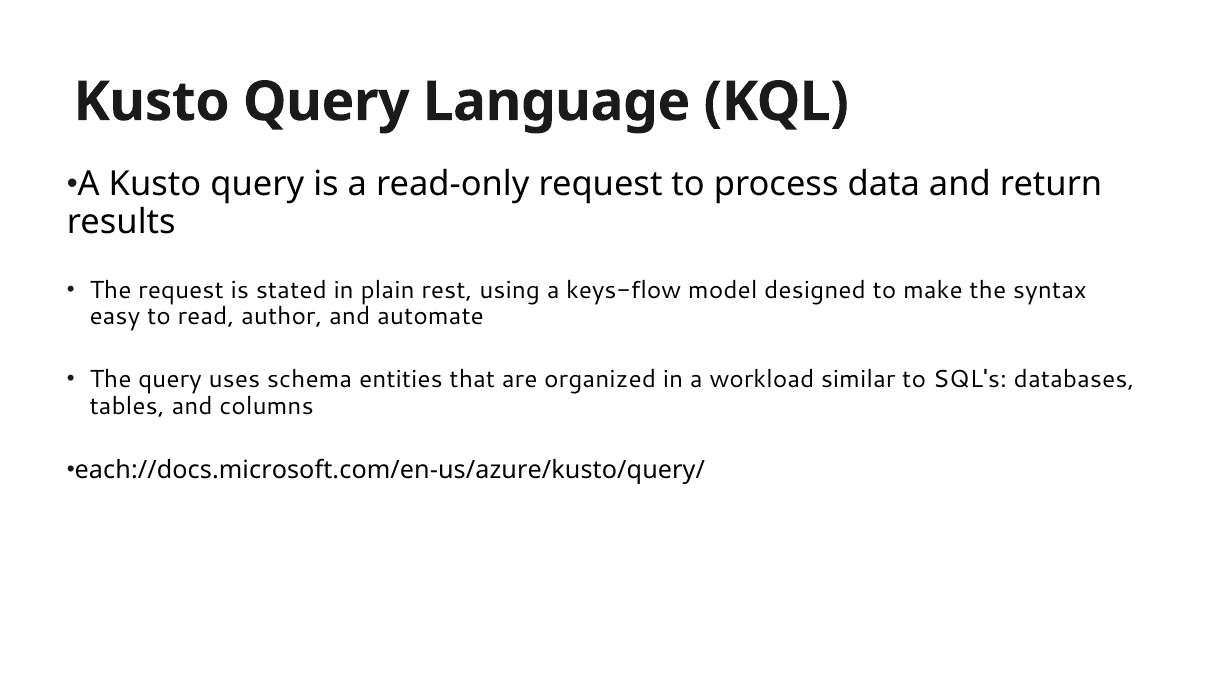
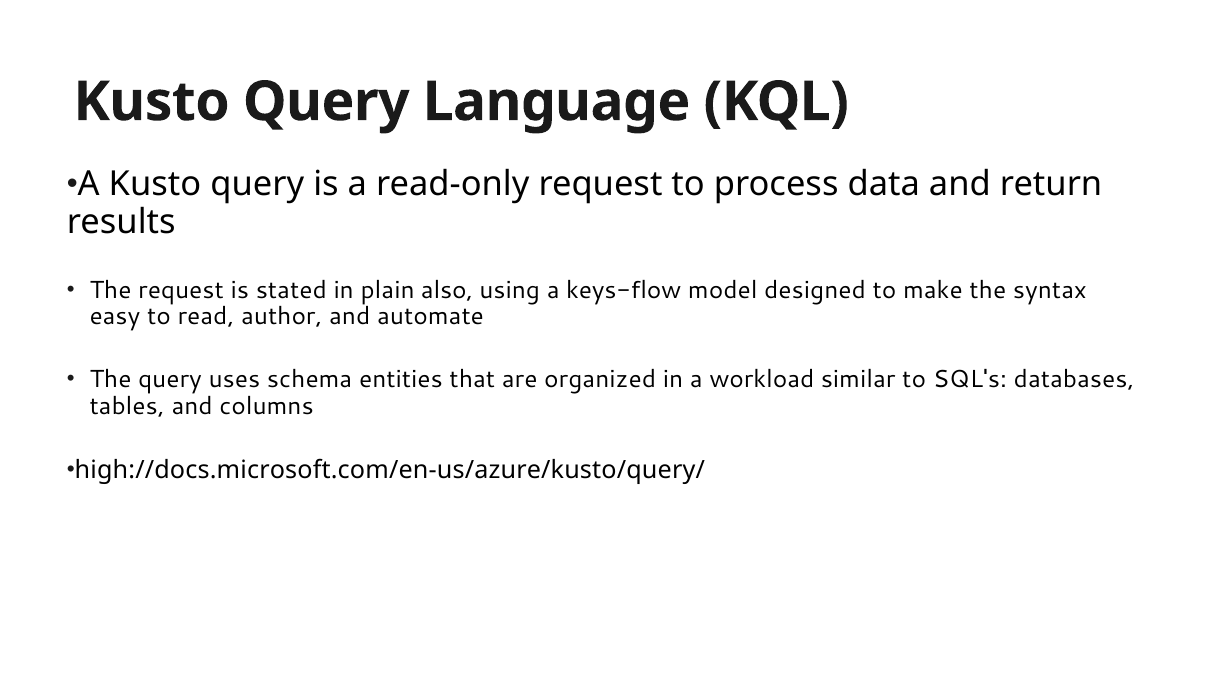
rest: rest -> also (447, 290)
each://docs.microsoft.com/en-us/azure/kusto/query/: each://docs.microsoft.com/en-us/azure/kusto/query/ -> high://docs.microsoft.com/en-us/azure/kusto/query/ (390, 470)
